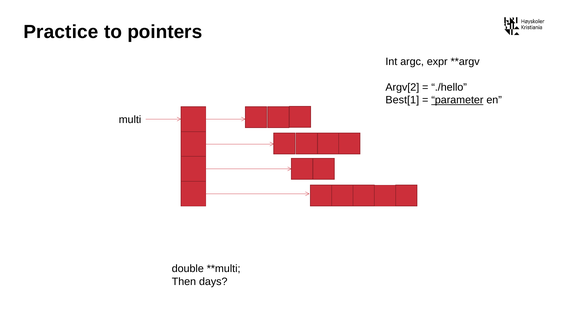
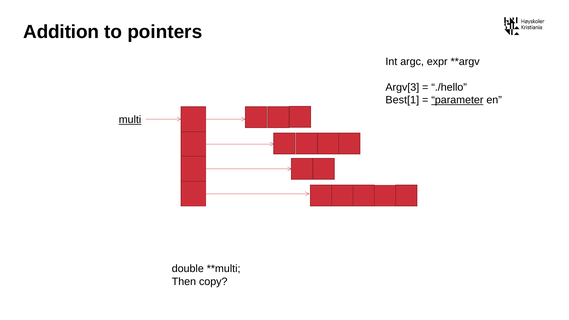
Practice: Practice -> Addition (61, 32)
Argv[2: Argv[2 -> Argv[3 (402, 87)
multi underline: none -> present (130, 120)
days: days -> copy (213, 282)
